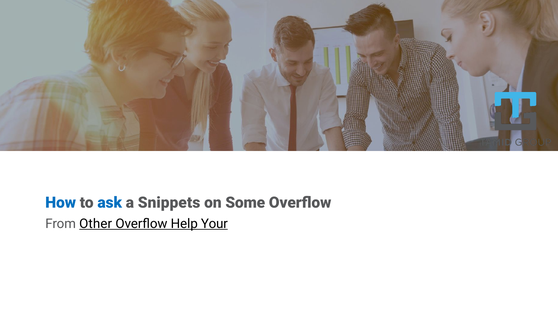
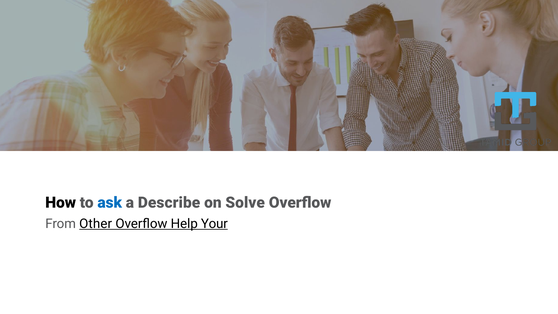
How colour: blue -> black (61, 203)
Snippets: Snippets -> Describe (169, 203)
Some: Some -> Solve (245, 203)
